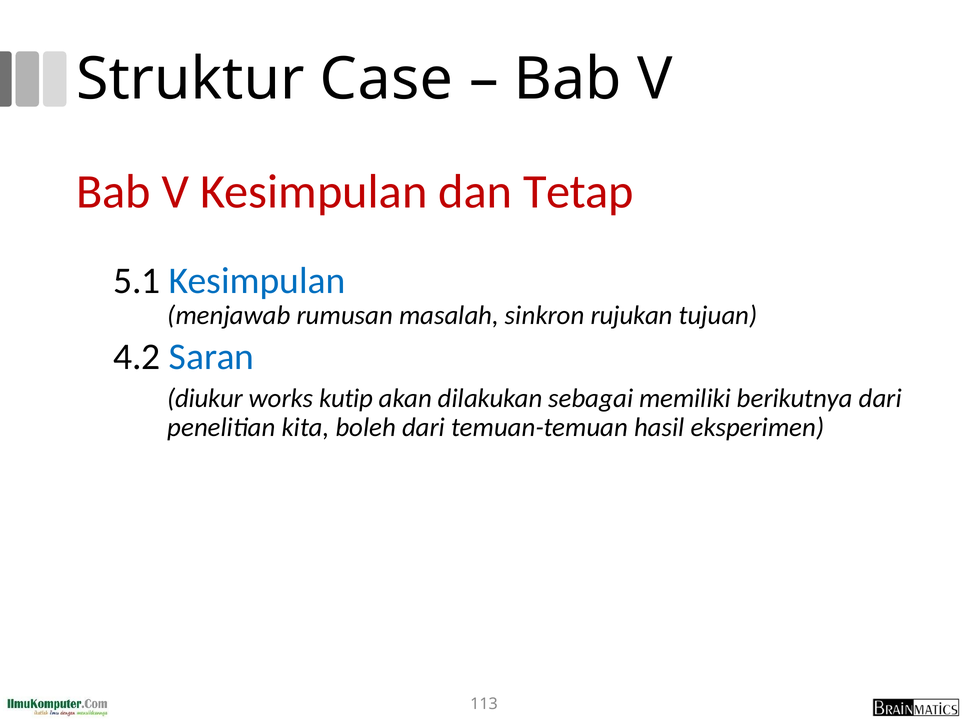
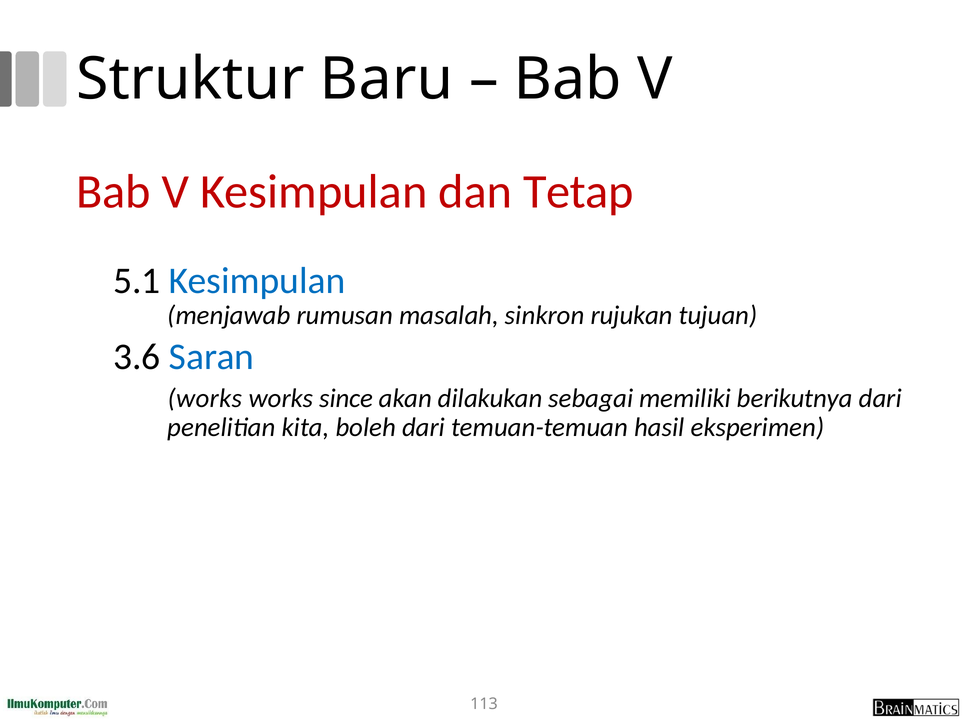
Case: Case -> Baru (387, 79)
4.2: 4.2 -> 3.6 (137, 357)
diukur: diukur -> works (205, 399)
kutip: kutip -> since (346, 399)
